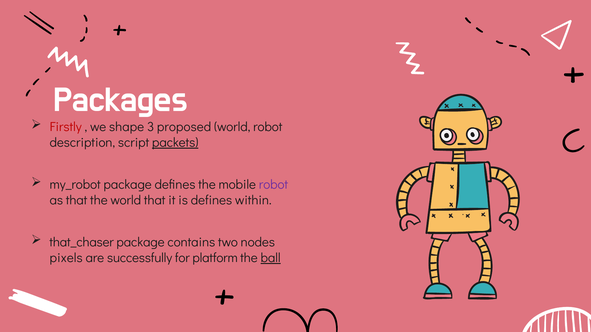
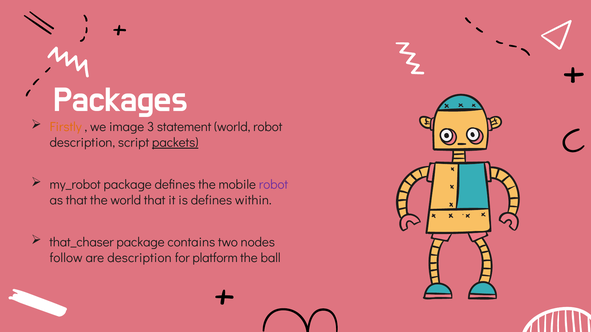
Firstly colour: red -> orange (66, 127)
shape: shape -> image (127, 127)
proposed: proposed -> statement (184, 127)
pixels: pixels -> follow (66, 258)
are successfully: successfully -> description (139, 258)
ball underline: present -> none (271, 258)
